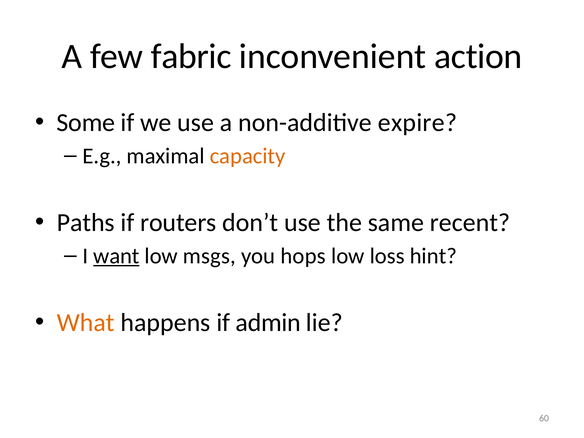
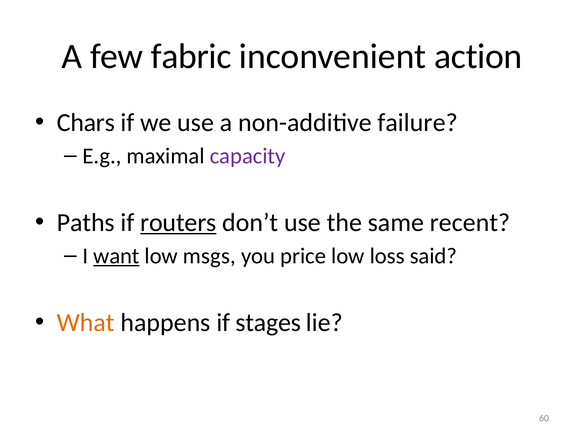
Some: Some -> Chars (86, 123)
expire: expire -> failure (418, 123)
capacity colour: orange -> purple (248, 156)
routers underline: none -> present (178, 223)
hops: hops -> price (303, 256)
hint: hint -> said (433, 256)
admin: admin -> stages (268, 322)
